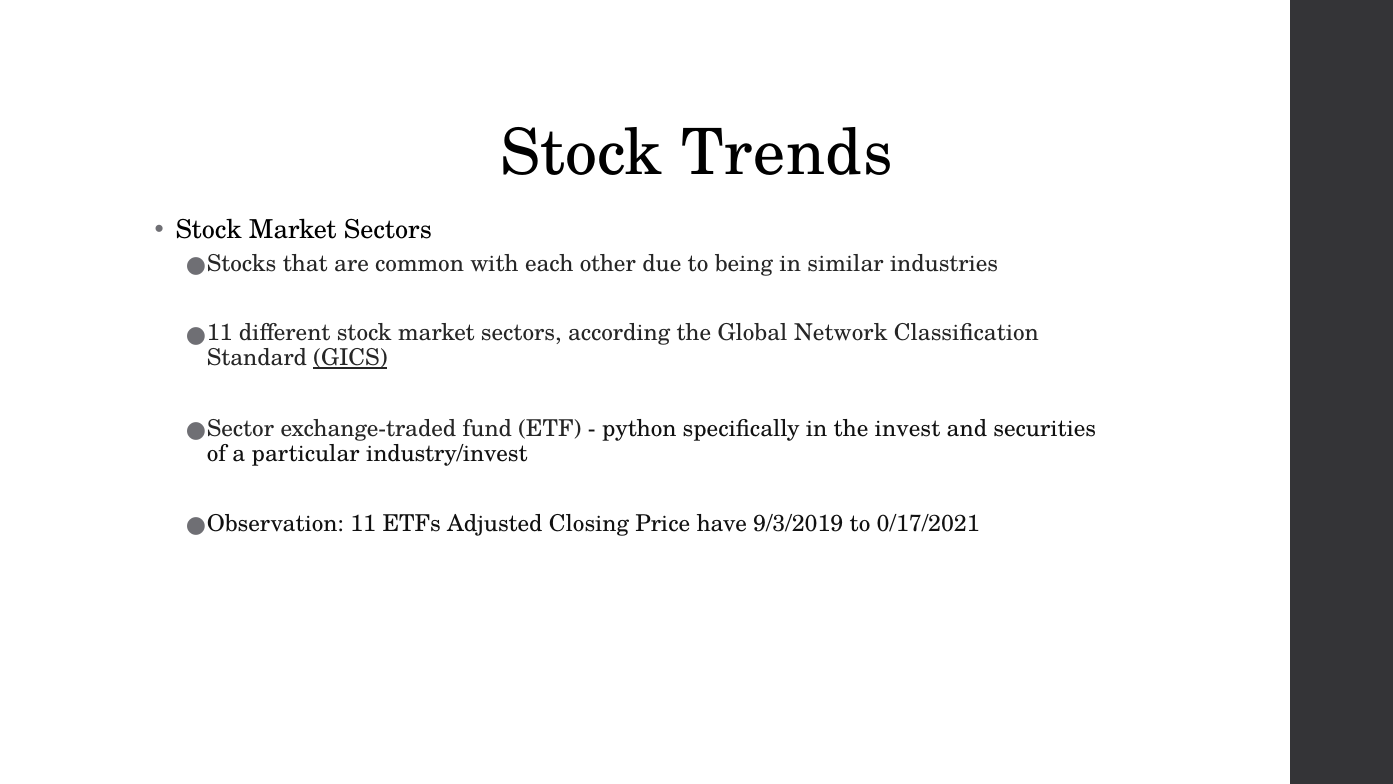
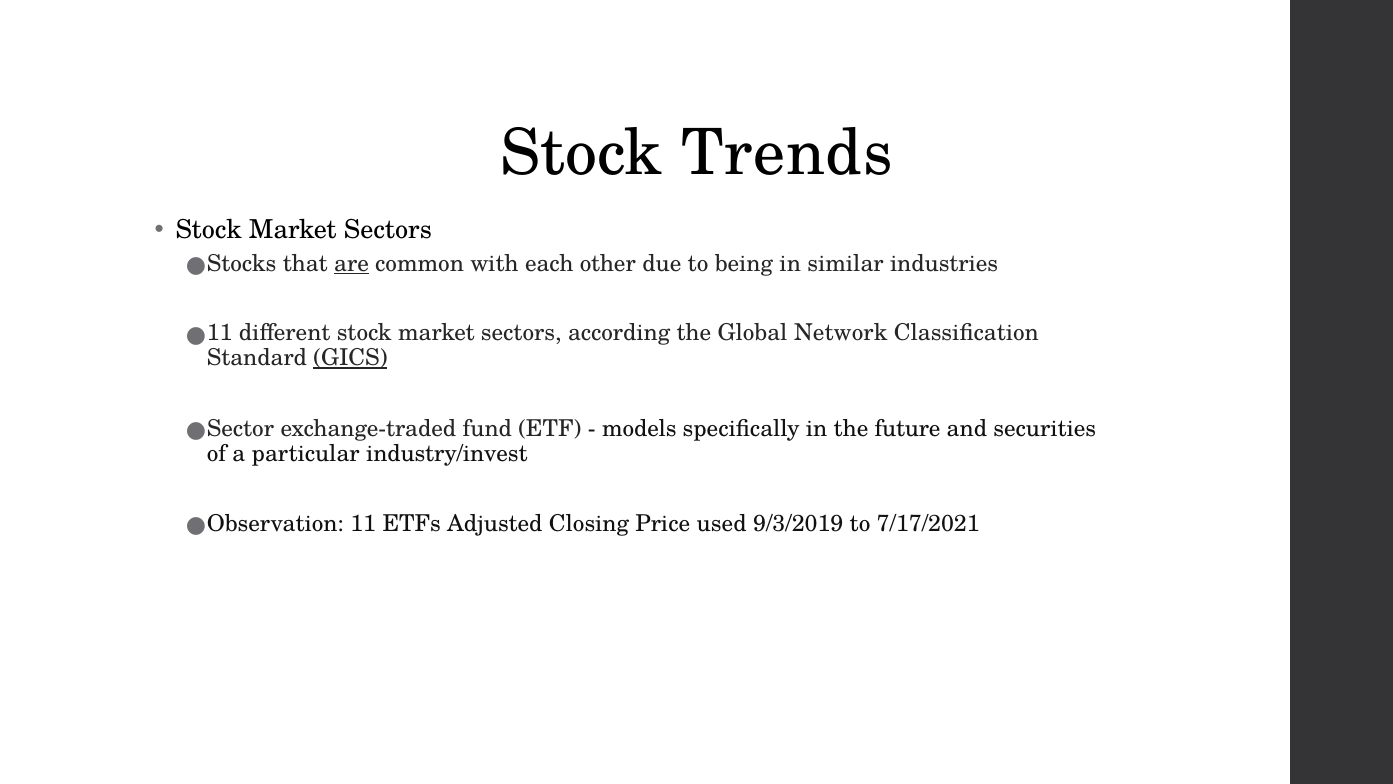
are underline: none -> present (352, 264)
python: python -> models (639, 428)
invest: invest -> future (908, 428)
have: have -> used (722, 524)
0/17/2021: 0/17/2021 -> 7/17/2021 (928, 524)
